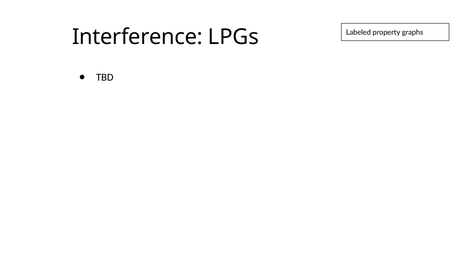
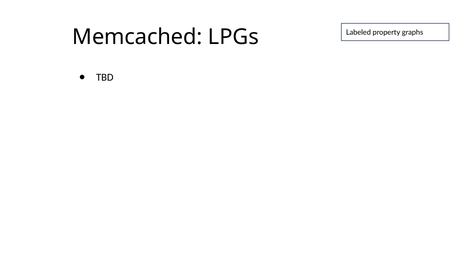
Interference: Interference -> Memcached (137, 37)
